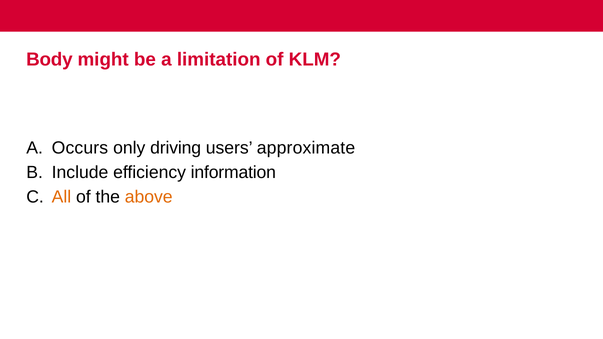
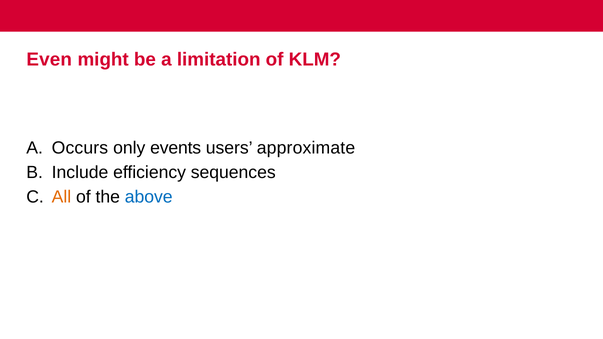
Body: Body -> Even (49, 60)
driving: driving -> events (176, 148)
information: information -> sequences (233, 173)
above colour: orange -> blue (149, 197)
